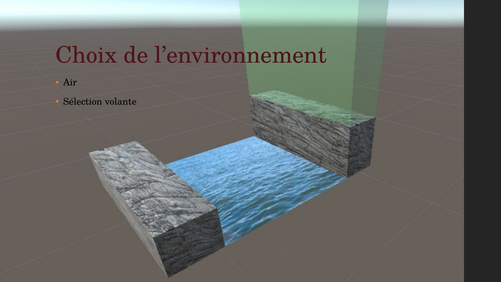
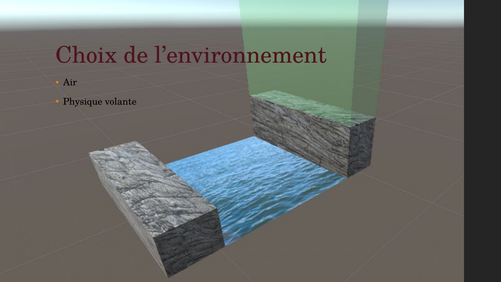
Sélection: Sélection -> Physique (83, 102)
